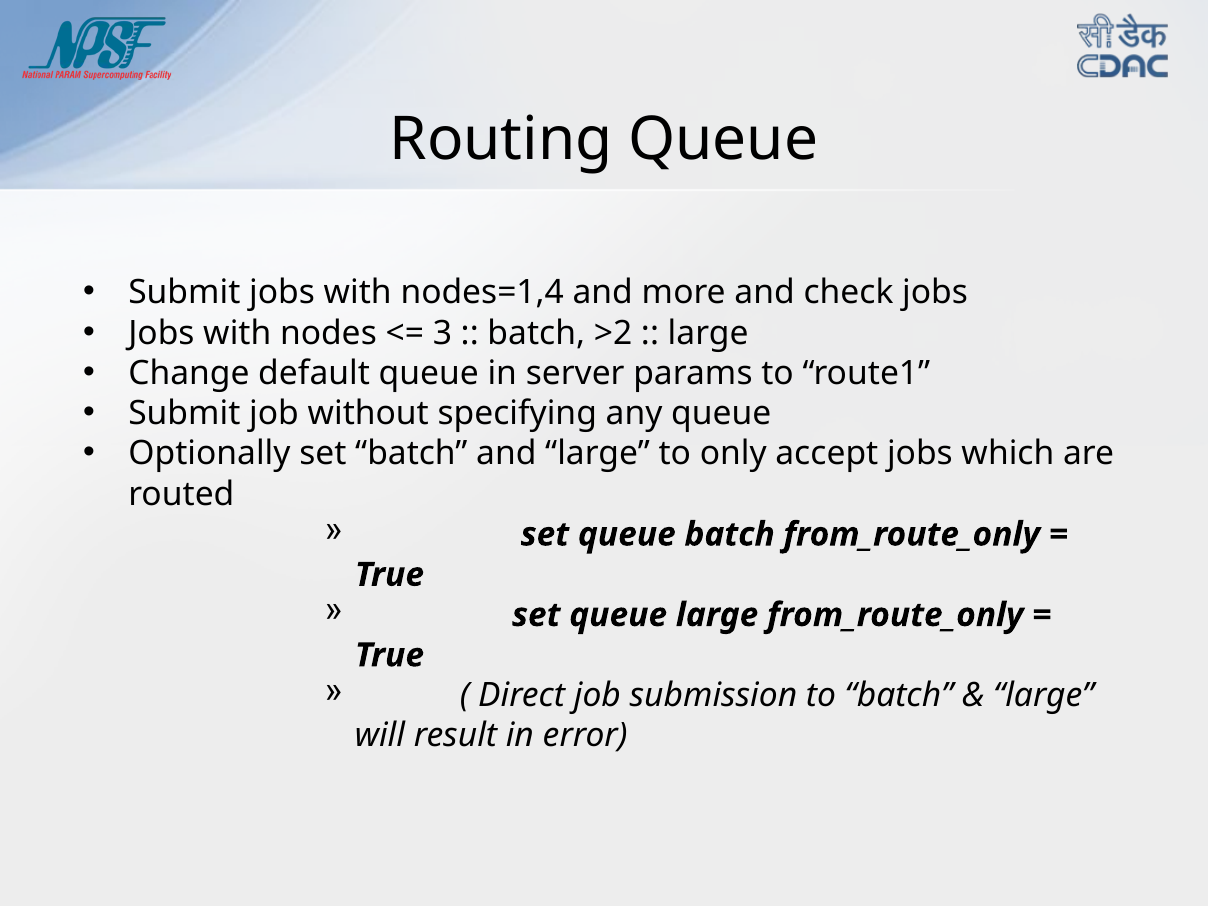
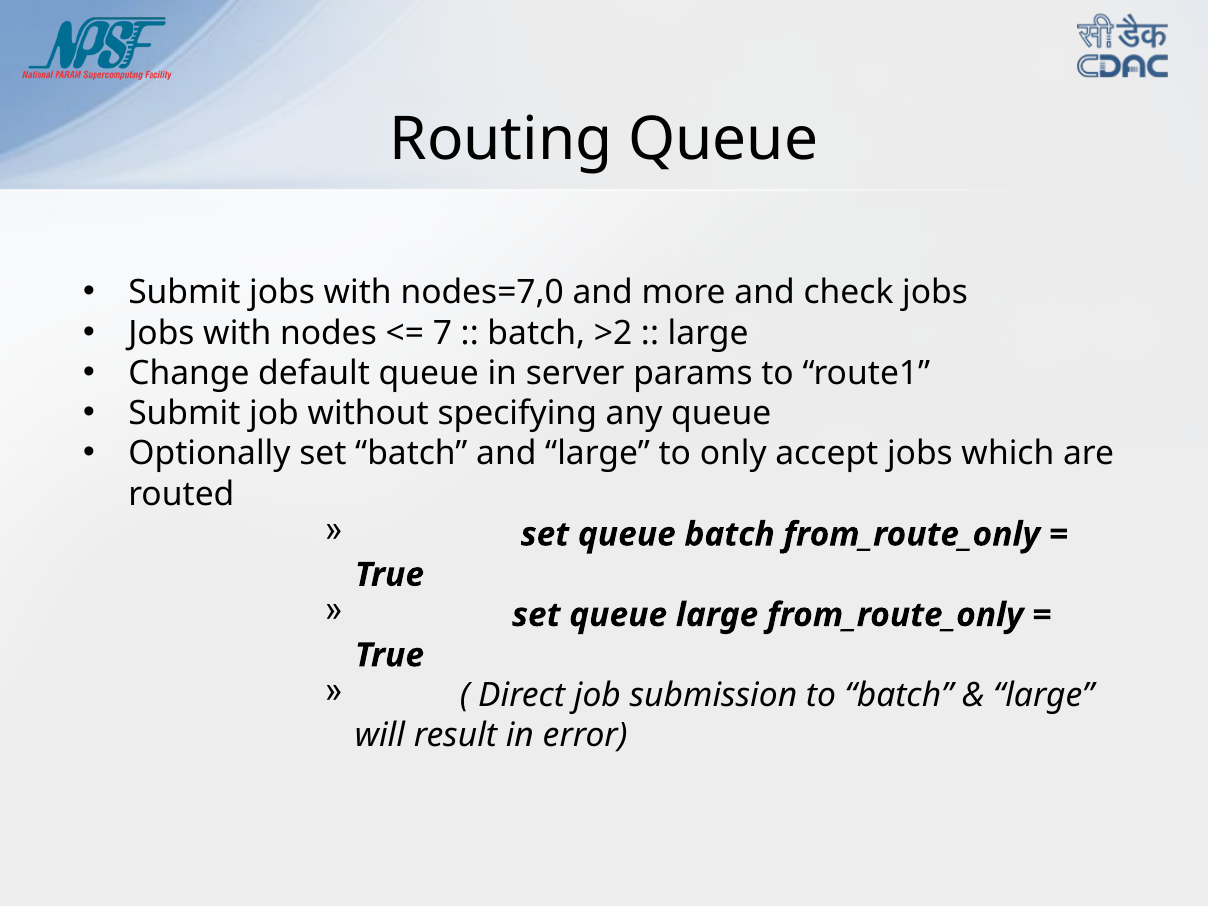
nodes=1,4: nodes=1,4 -> nodes=7,0 (482, 293)
3: 3 -> 7 (443, 333)
